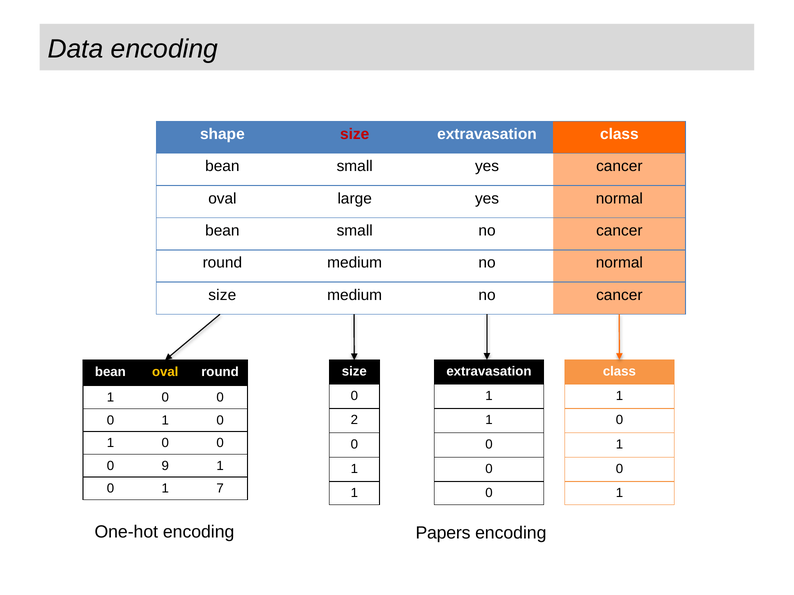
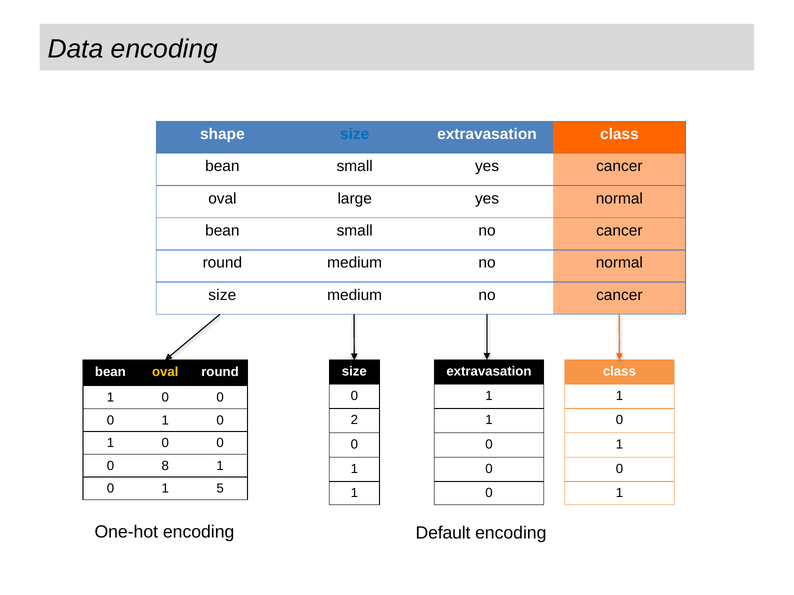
size colour: red -> blue (355, 134)
9: 9 -> 8 (165, 466)
7: 7 -> 5 (220, 489)
Papers: Papers -> Default (443, 533)
